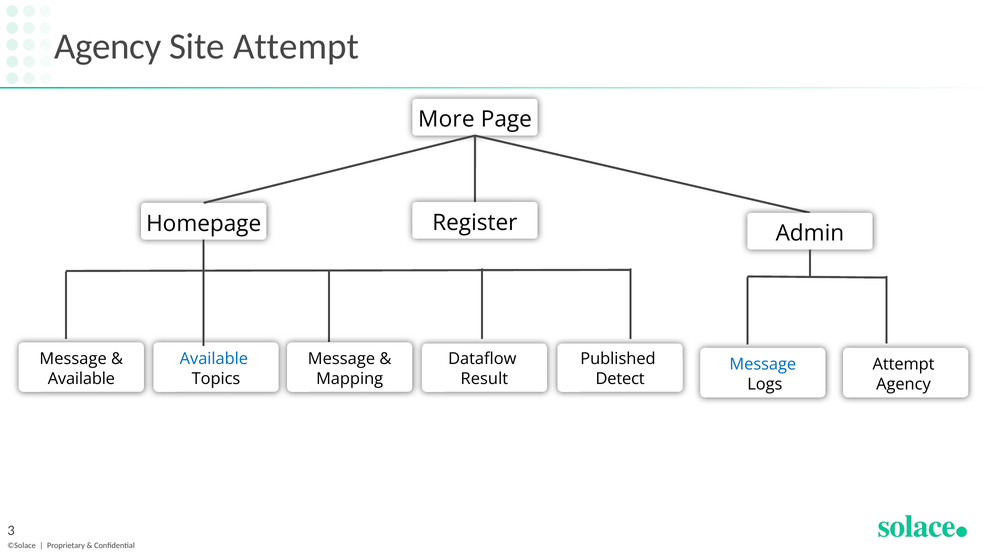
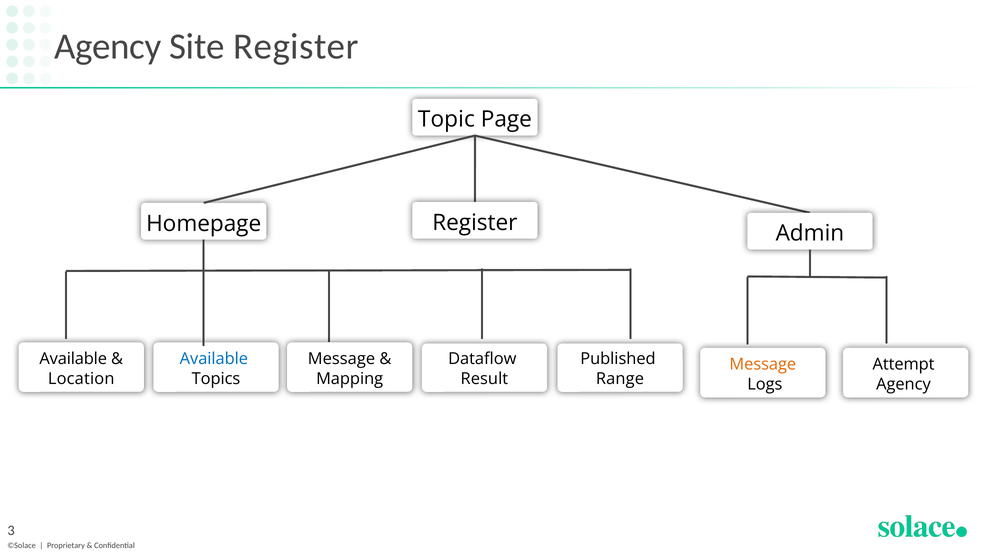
Site Attempt: Attempt -> Register (296, 46)
More: More -> Topic (446, 120)
Message: Message -> Available (73, 359)
Message colour: blue -> orange (763, 365)
Available: Available -> Location (81, 379)
Detect: Detect -> Range (620, 379)
